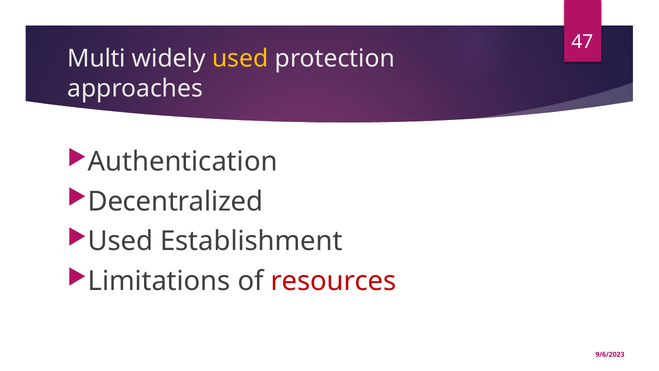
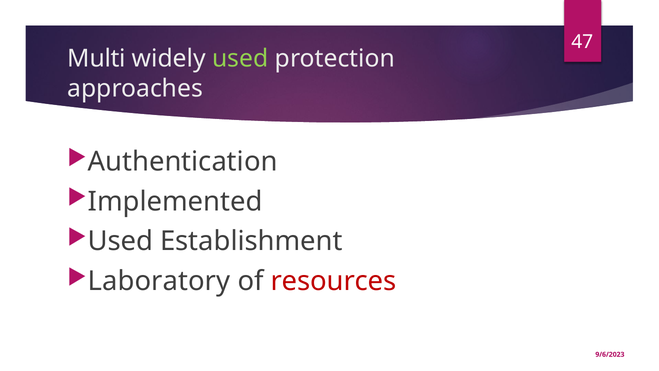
used colour: yellow -> light green (240, 59)
Decentralized: Decentralized -> Implemented (175, 201)
Limitations: Limitations -> Laboratory (159, 281)
